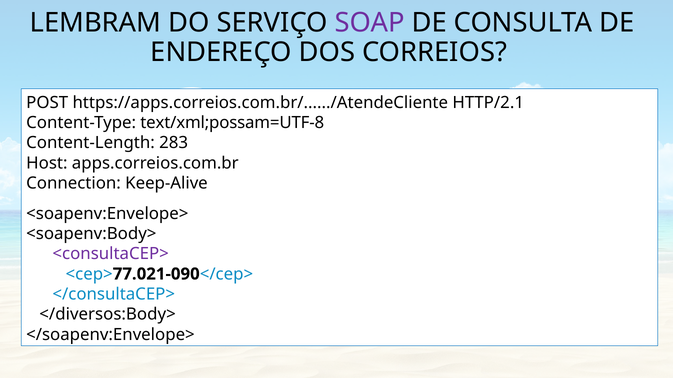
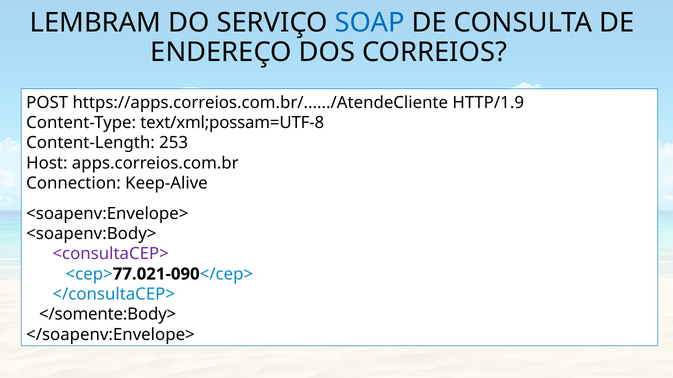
SOAP colour: purple -> blue (370, 23)
HTTP/2.1: HTTP/2.1 -> HTTP/1.9 (488, 103)
283: 283 -> 253 (174, 143)
</diversos:Body>: </diversos:Body> -> </somente:Body> (108, 315)
